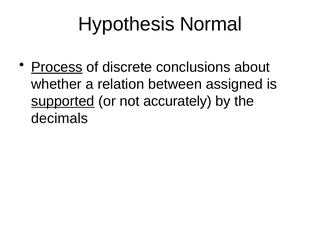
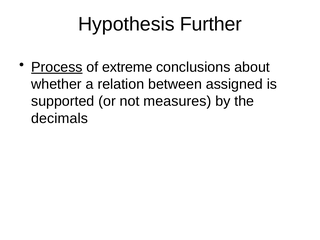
Normal: Normal -> Further (211, 24)
discrete: discrete -> extreme (127, 67)
supported underline: present -> none (63, 101)
accurately: accurately -> measures (177, 101)
